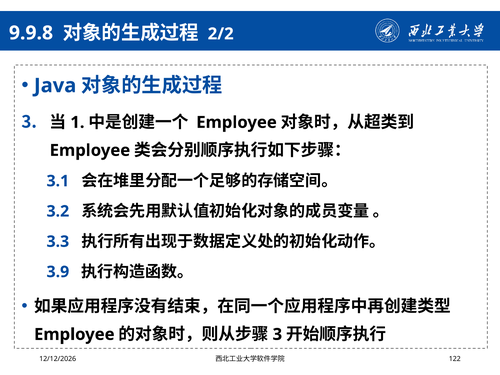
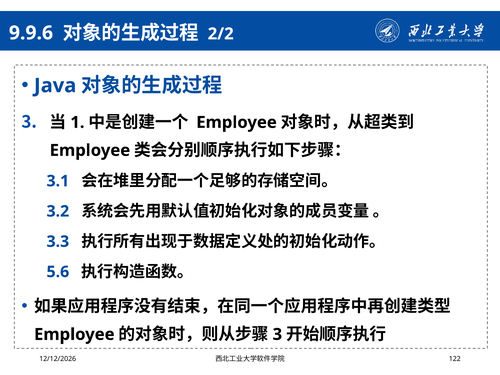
9.9.8: 9.9.8 -> 9.9.6 (31, 33)
3.9: 3.9 -> 5.6 (58, 272)
